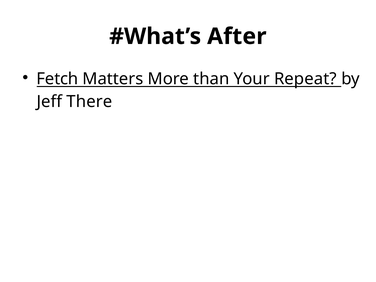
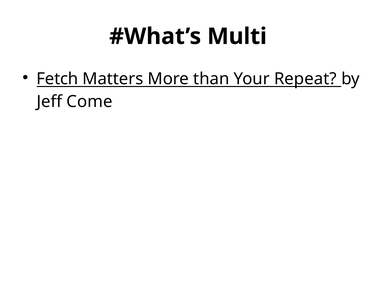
After: After -> Multi (237, 36)
There: There -> Come (89, 102)
